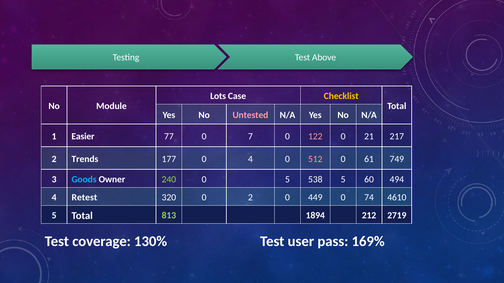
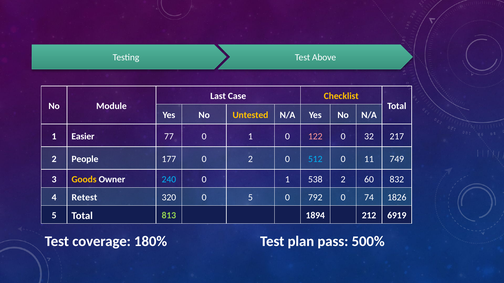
Lots: Lots -> Last (218, 96)
Untested colour: pink -> yellow (250, 115)
77 0 7: 7 -> 1 (250, 137)
21: 21 -> 32 (369, 137)
Trends: Trends -> People (85, 159)
0 4: 4 -> 2 (250, 159)
512 colour: pink -> light blue (315, 159)
61: 61 -> 11 (369, 159)
Goods colour: light blue -> yellow (84, 180)
240 colour: light green -> light blue (169, 180)
5: 5 -> 1 (287, 180)
538 5: 5 -> 2 (343, 180)
494: 494 -> 832 (397, 180)
0 2: 2 -> 5 (250, 198)
449: 449 -> 792 (315, 198)
4610: 4610 -> 1826 (397, 198)
2719: 2719 -> 6919 (397, 216)
130%: 130% -> 180% (151, 242)
user: user -> plan (301, 242)
169%: 169% -> 500% (368, 242)
